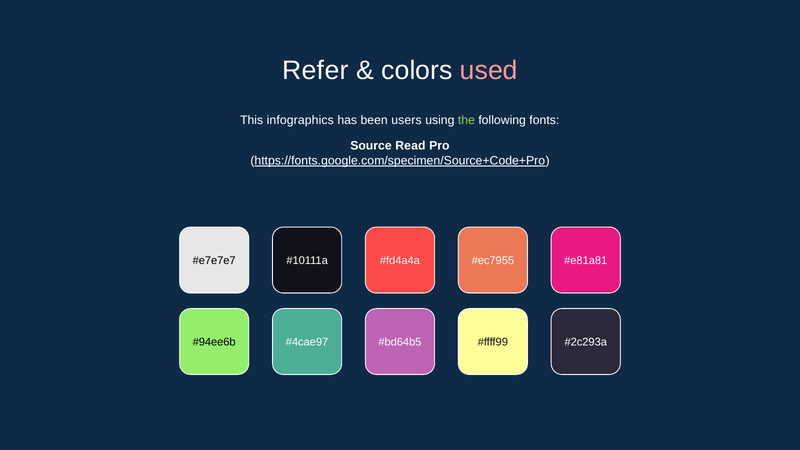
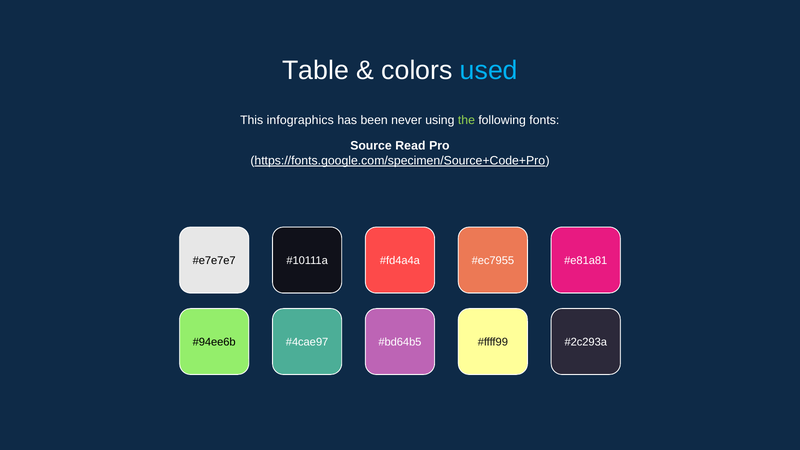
Refer: Refer -> Table (316, 71)
used colour: pink -> light blue (489, 71)
users: users -> never (407, 120)
